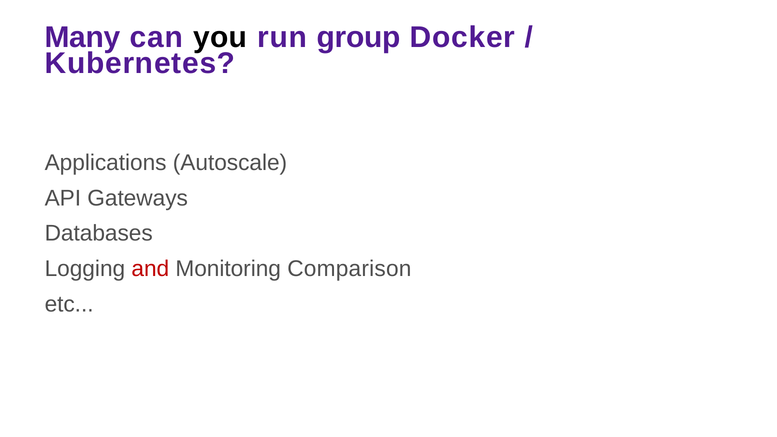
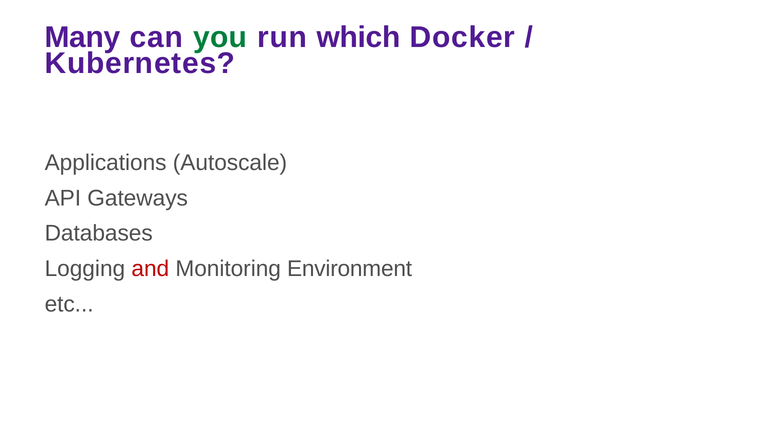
you colour: black -> green (220, 37)
group: group -> which (359, 37)
Comparison: Comparison -> Environment (350, 269)
